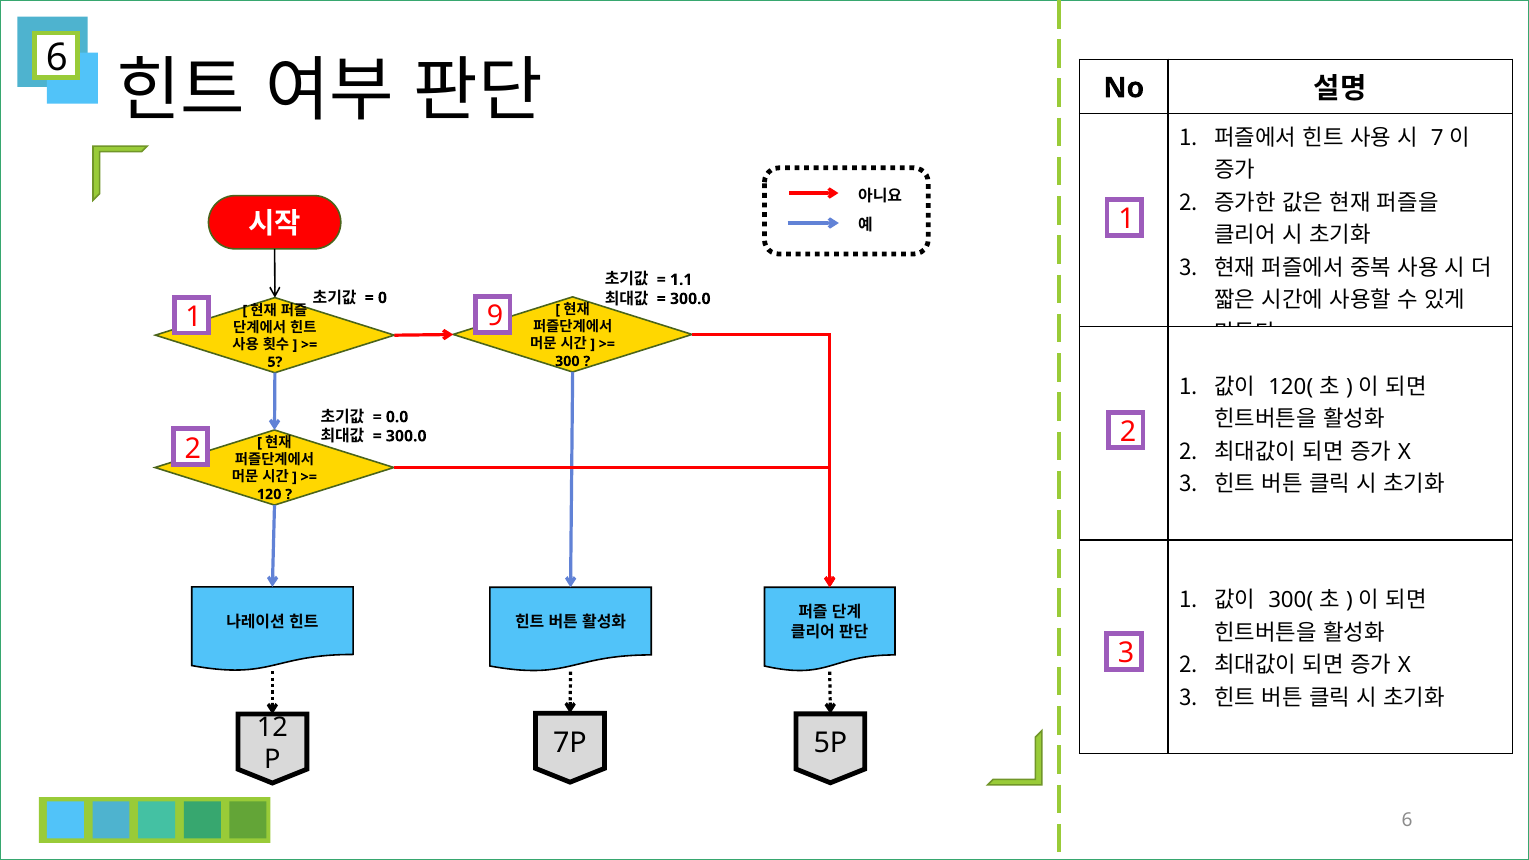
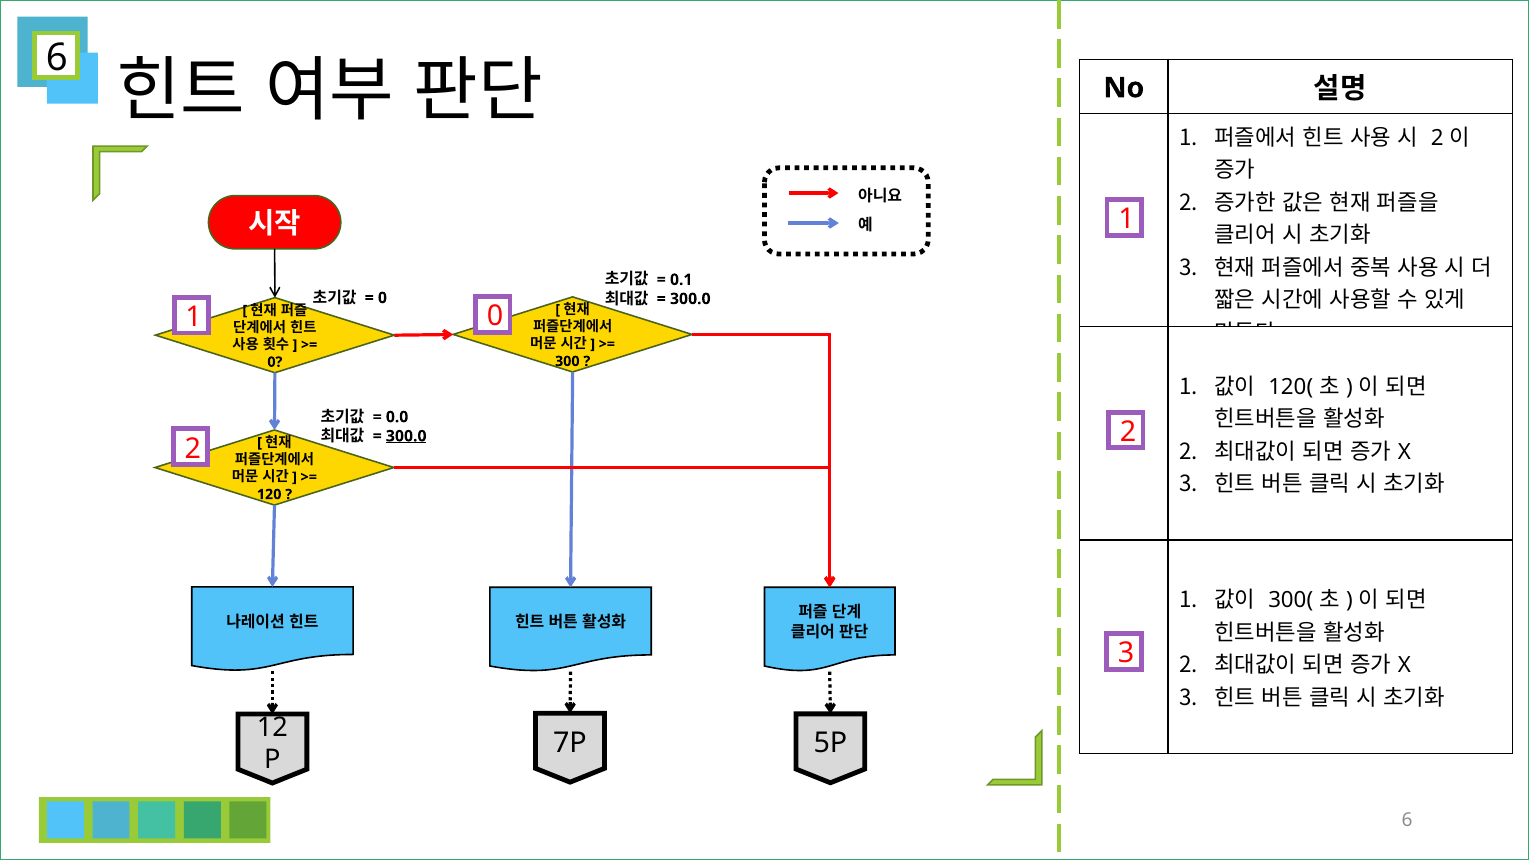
7: 7 -> 2 (1437, 138)
1.1: 1.1 -> 0.1 (681, 280)
1 9: 9 -> 0 (495, 317)
5: 5 -> 0 (275, 362)
300.0 underline: none -> present (406, 436)
